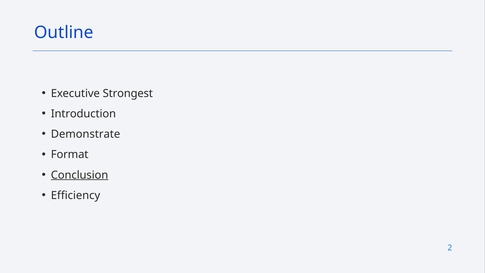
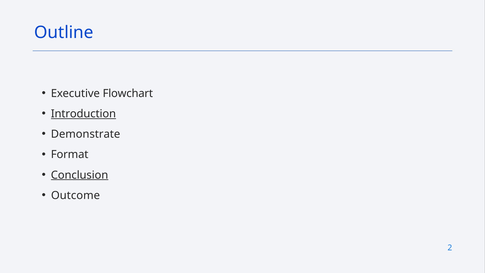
Strongest: Strongest -> Flowchart (128, 93)
Introduction underline: none -> present (83, 114)
Efficiency: Efficiency -> Outcome (76, 195)
